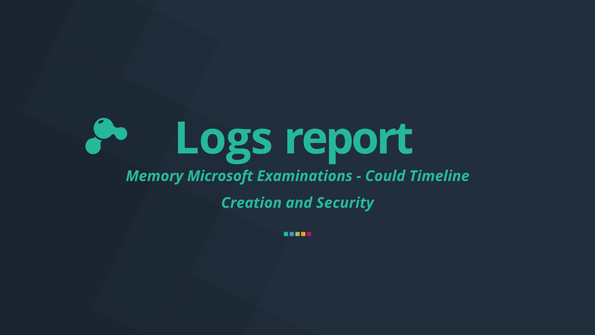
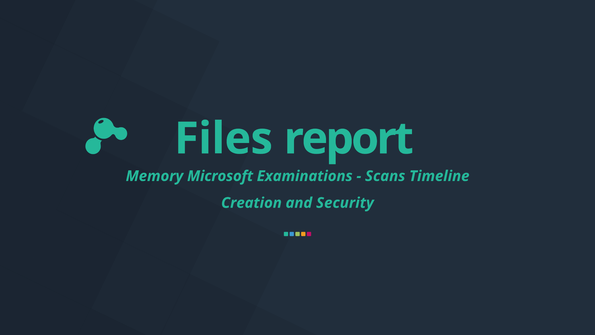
Logs: Logs -> Files (223, 139)
Could: Could -> Scans (385, 176)
